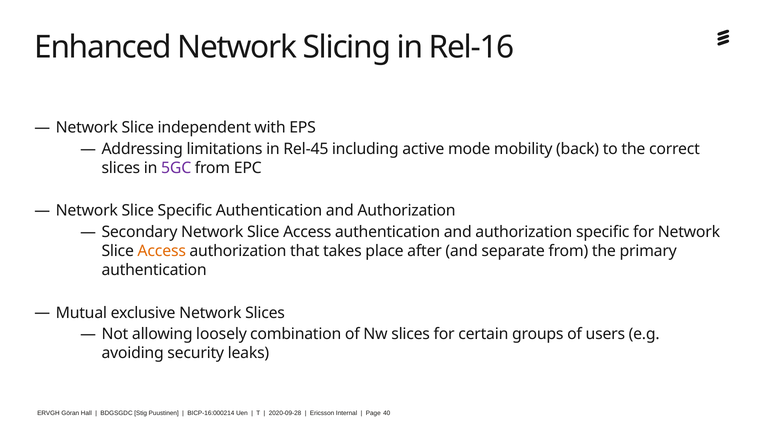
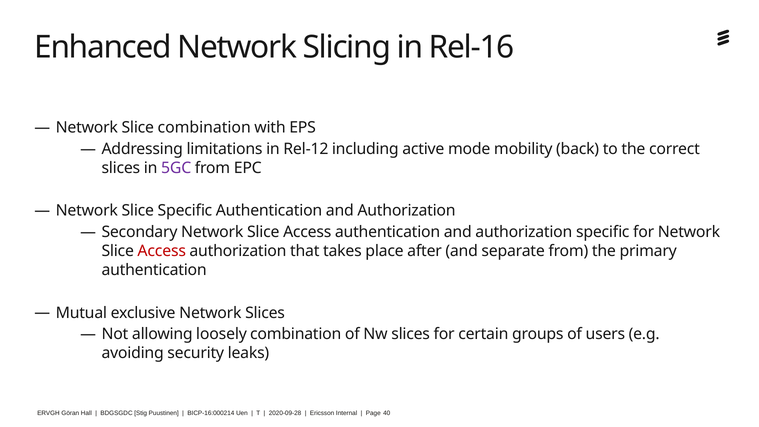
Slice independent: independent -> combination (204, 128)
Rel-45: Rel-45 -> Rel-12 (306, 149)
Access colour: orange -> red (162, 251)
